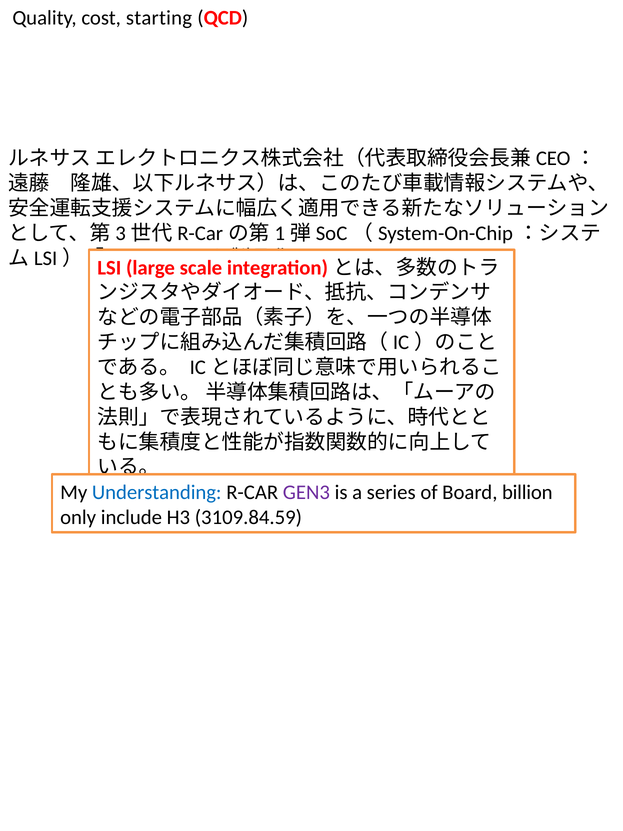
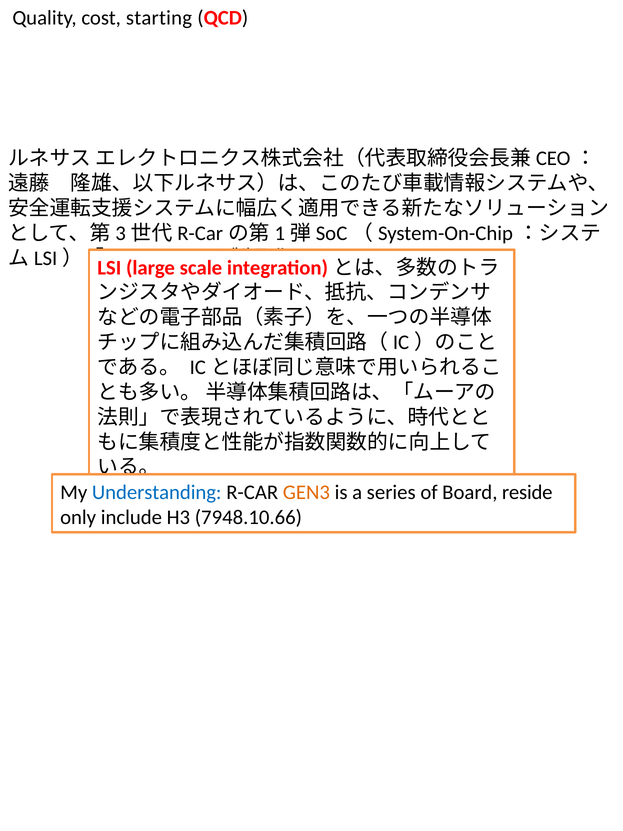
GEN3 colour: purple -> orange (306, 492)
billion: billion -> reside (527, 492)
3109.84.59: 3109.84.59 -> 7948.10.66 (248, 517)
